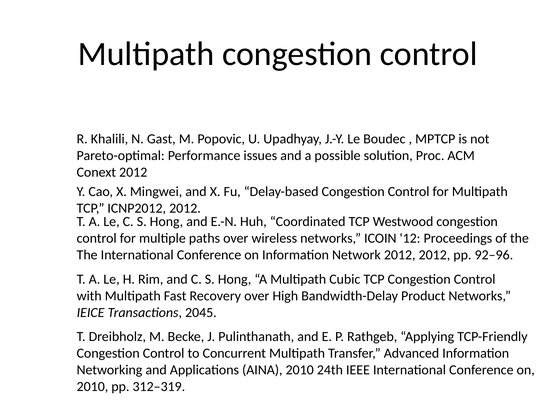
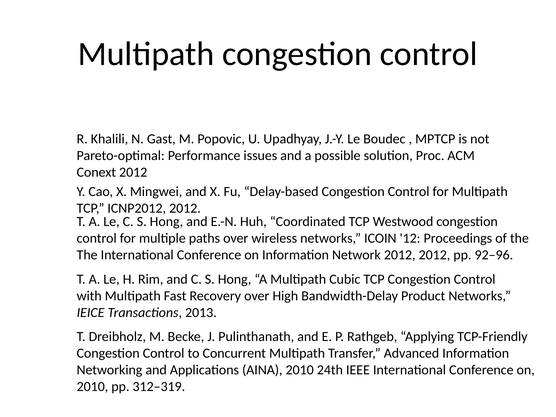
2045: 2045 -> 2013 (201, 312)
